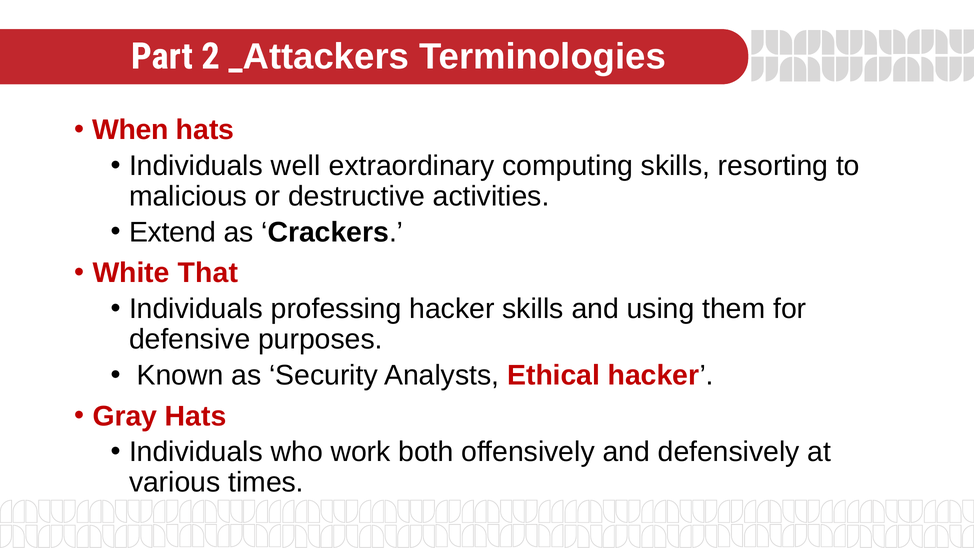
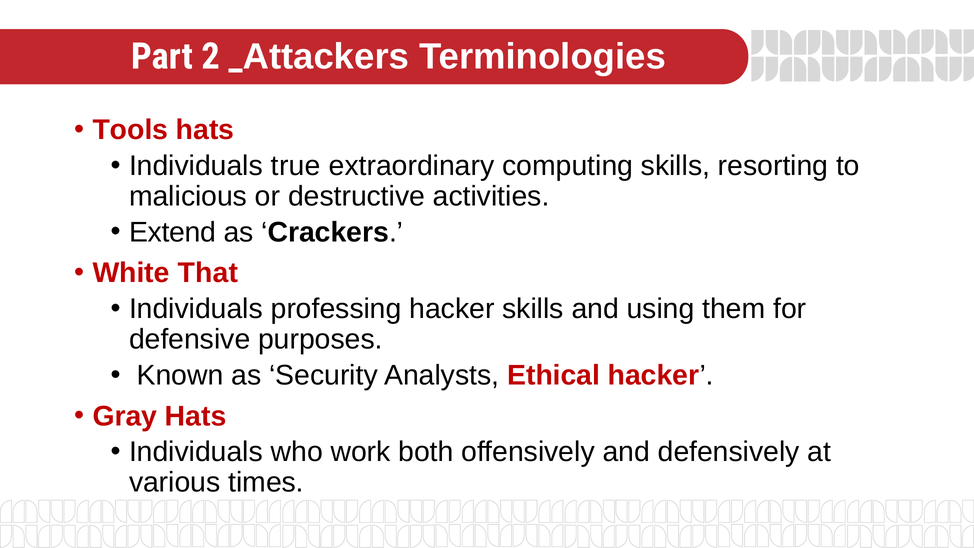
When: When -> Tools (130, 130)
well: well -> true (296, 166)
